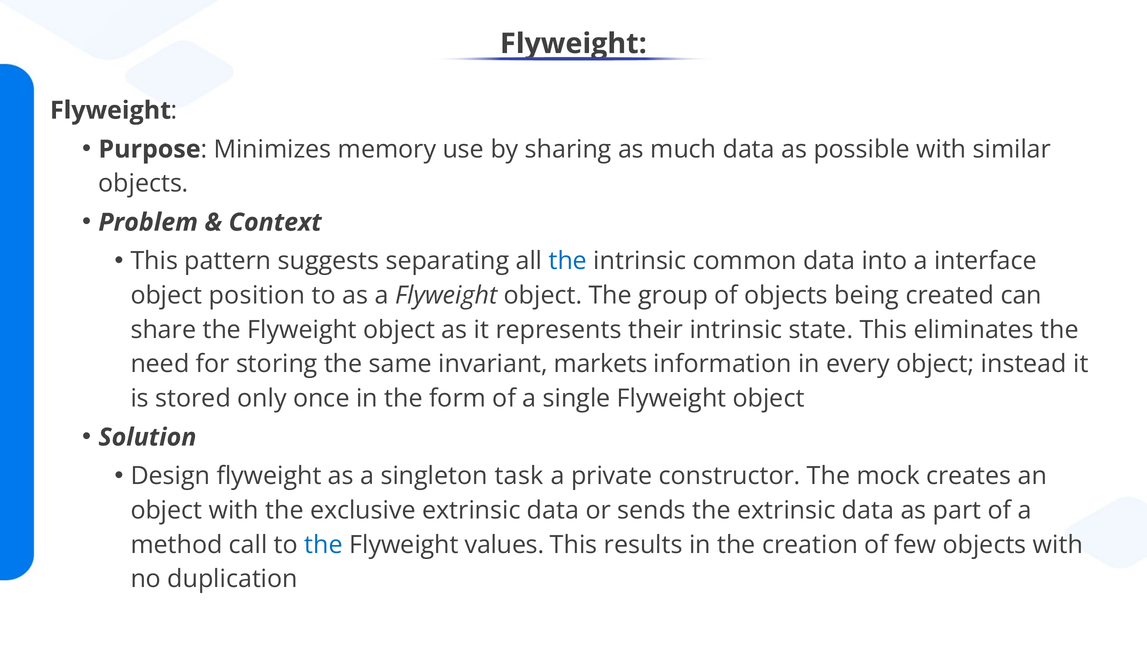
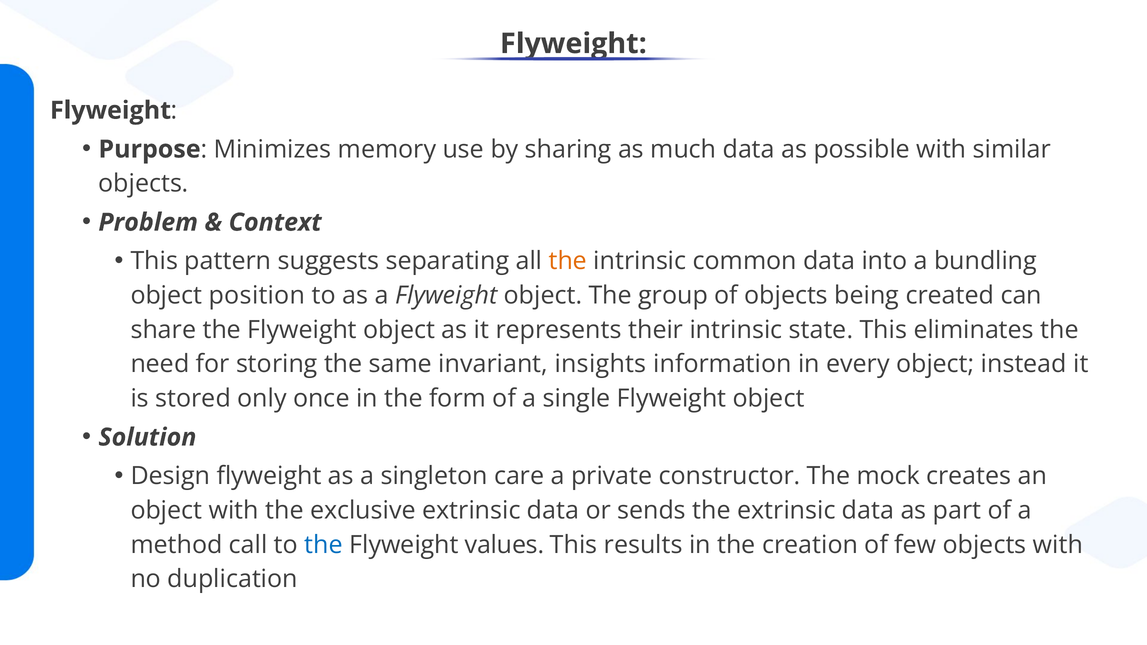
the colour: blue -> orange (568, 261)
interface: interface -> bundling (985, 261)
markets: markets -> insights (600, 364)
task: task -> care (519, 476)
